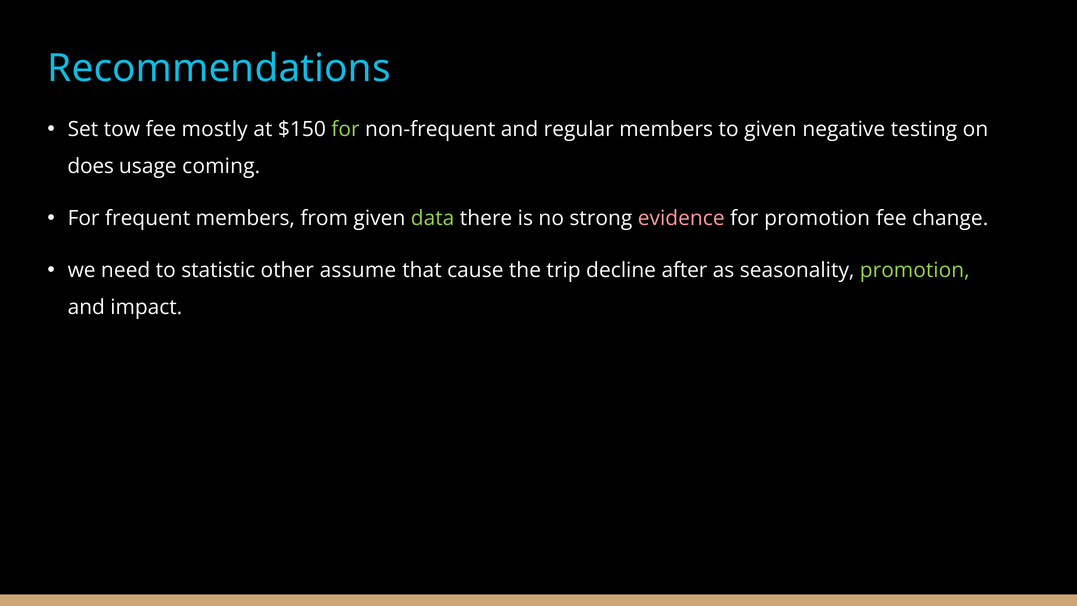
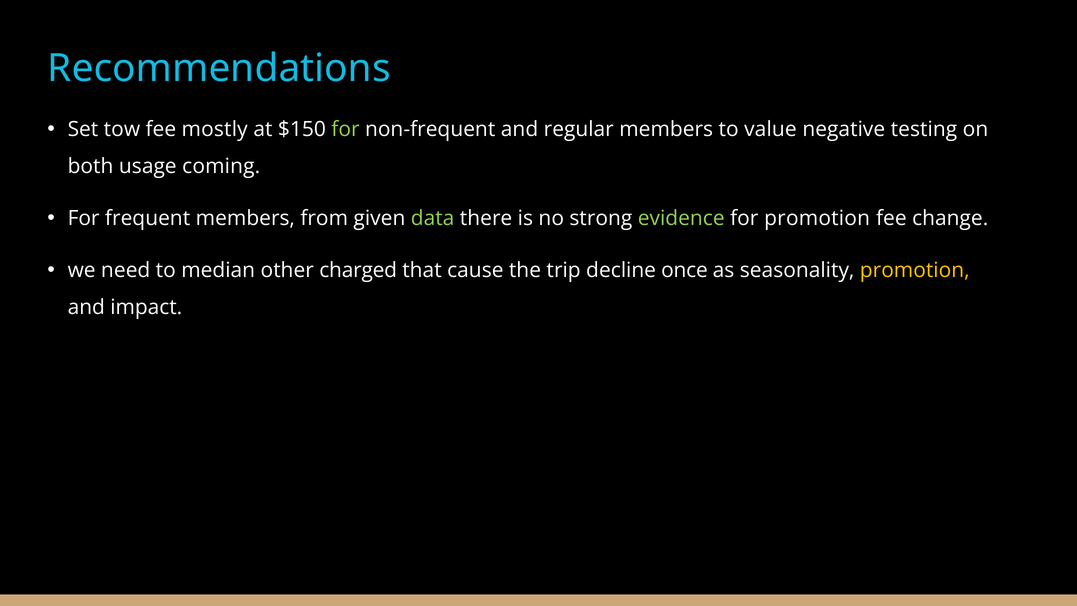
to given: given -> value (770, 129)
does: does -> both (91, 166)
evidence colour: pink -> light green (681, 218)
statistic: statistic -> median (218, 270)
assume: assume -> charged (358, 270)
after: after -> once (685, 270)
promotion colour: light green -> yellow (915, 270)
